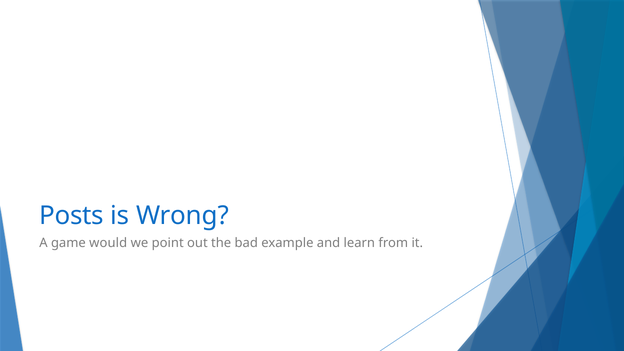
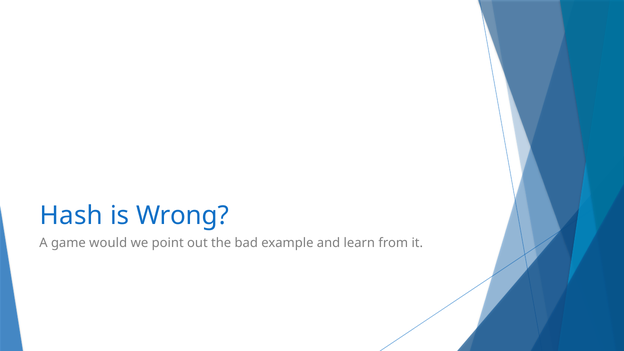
Posts: Posts -> Hash (71, 216)
